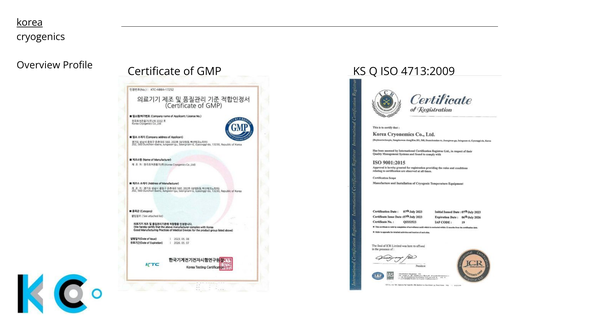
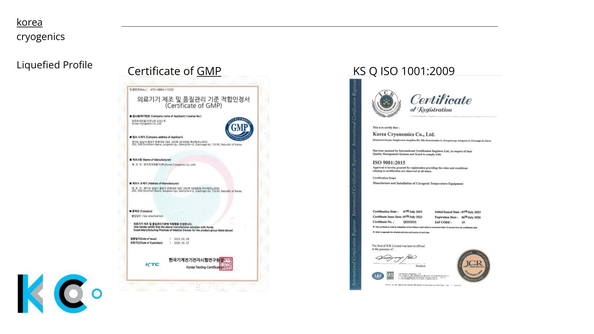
Overview: Overview -> Liquefied (38, 65)
GMP underline: none -> present (209, 72)
4713:2009: 4713:2009 -> 1001:2009 (428, 72)
